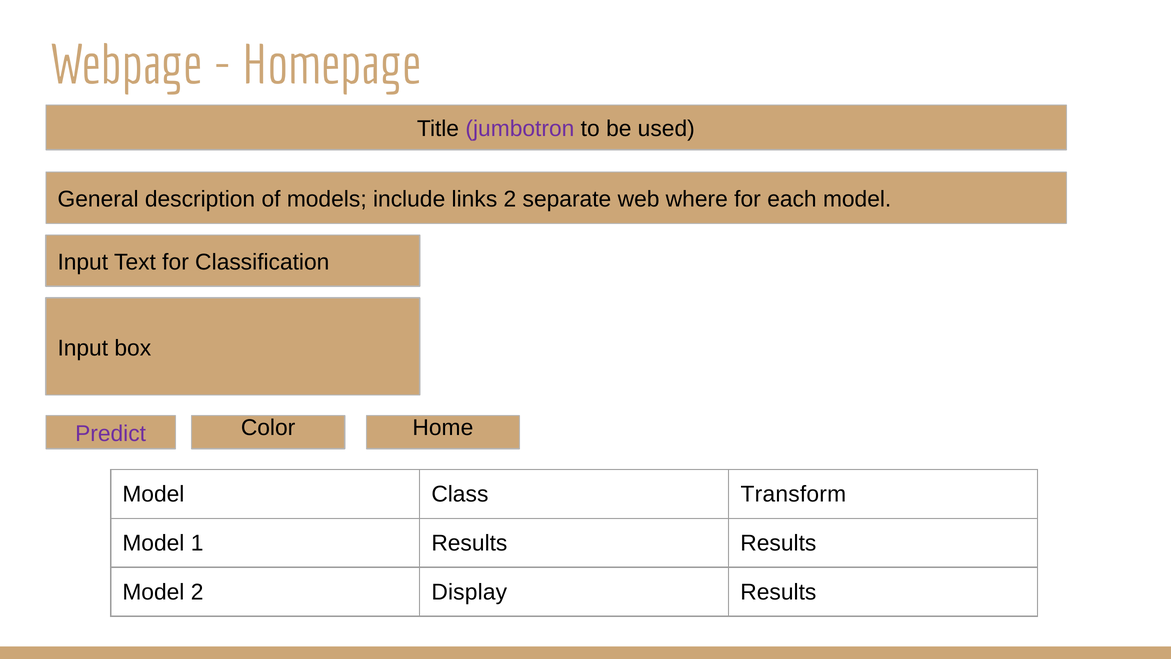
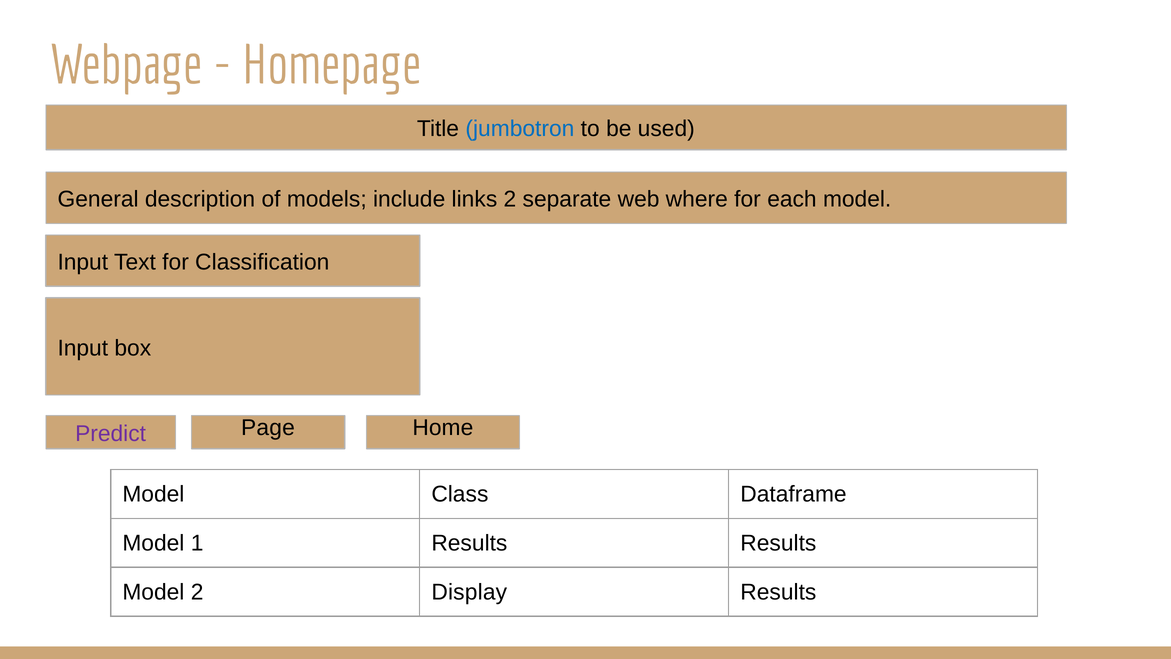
jumbotron colour: purple -> blue (520, 129)
Color: Color -> Page (268, 428)
Transform: Transform -> Dataframe (794, 494)
